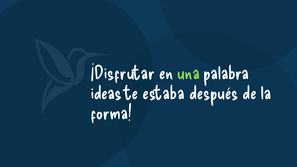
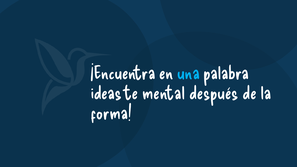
¡Disfrutar: ¡Disfrutar -> ¡Encuentra (123, 73)
una colour: light green -> light blue (188, 73)
estaba: estaba -> mental (164, 93)
